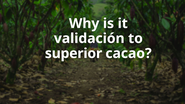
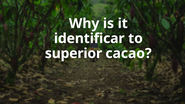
validación: validación -> identificar (89, 38)
